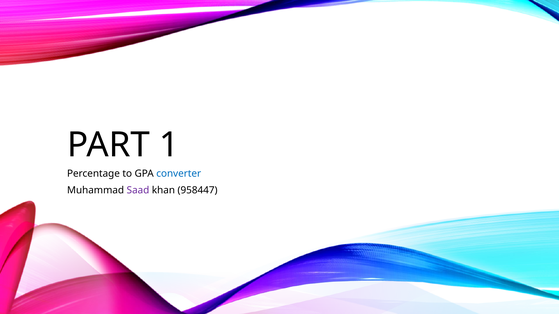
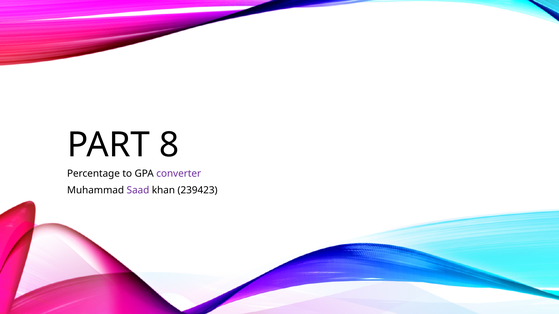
1: 1 -> 8 (169, 145)
converter colour: blue -> purple (179, 174)
958447: 958447 -> 239423 (198, 190)
